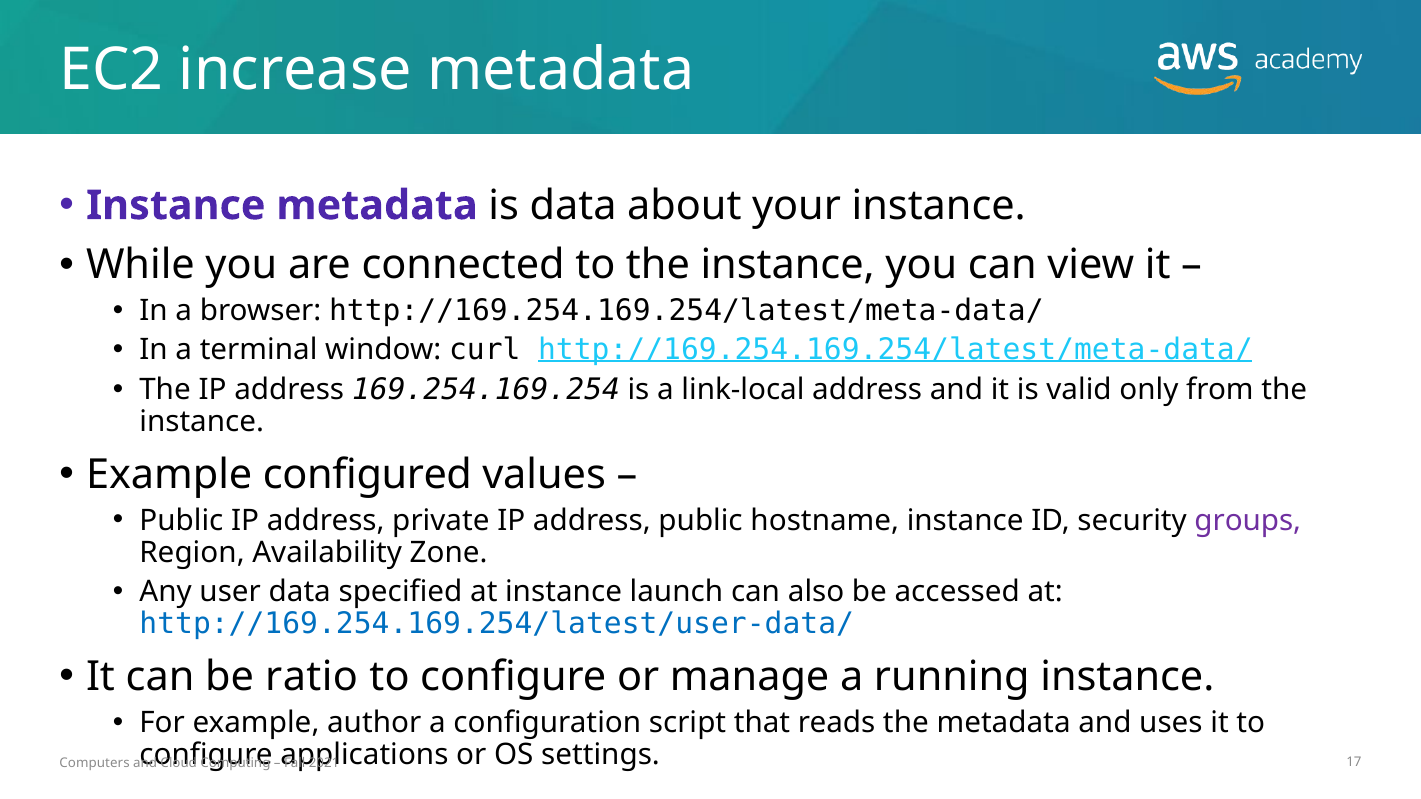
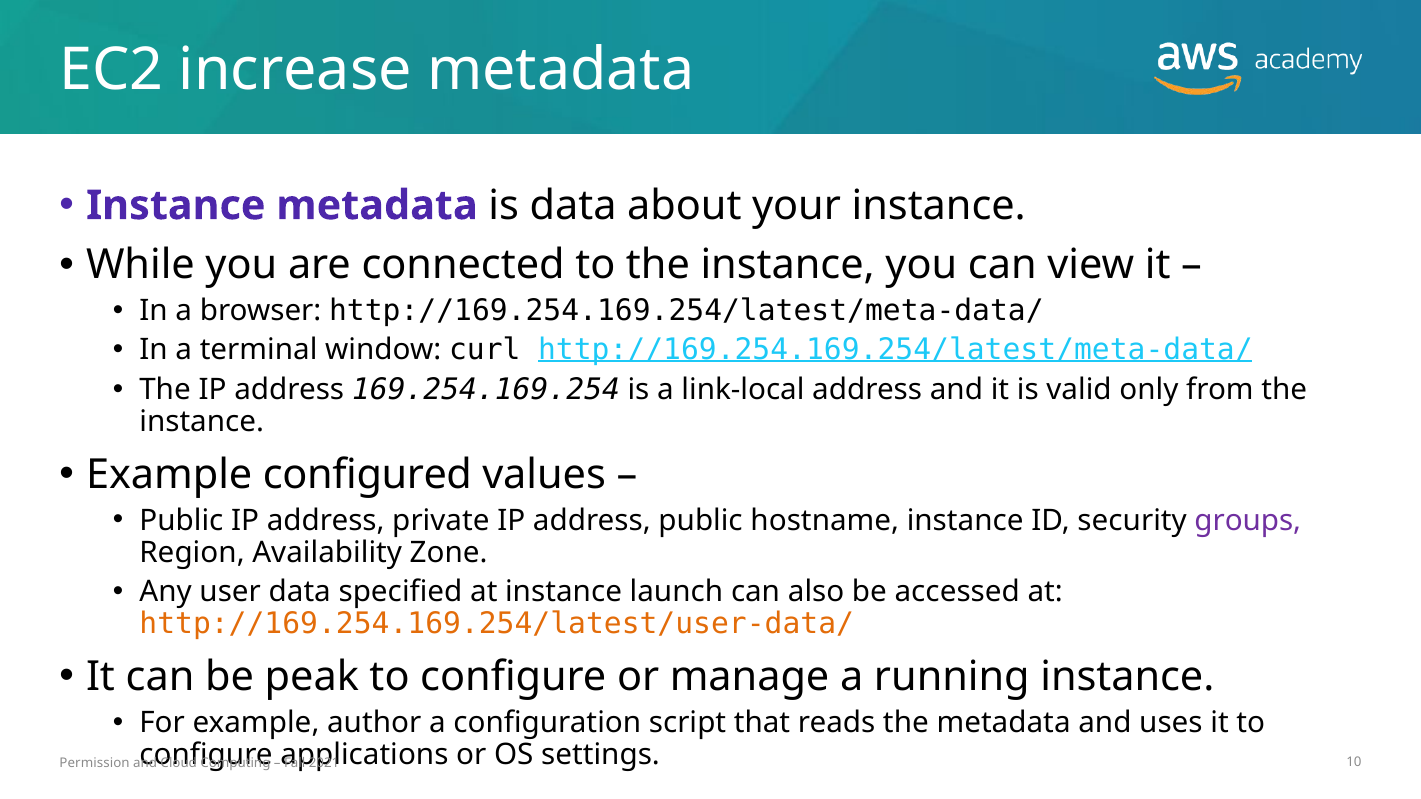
http://169.254.169.254/latest/user-data/ colour: blue -> orange (497, 624)
ratio: ratio -> peak (312, 677)
Computers: Computers -> Permission (95, 763)
17: 17 -> 10 (1354, 762)
